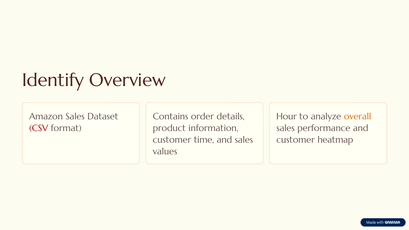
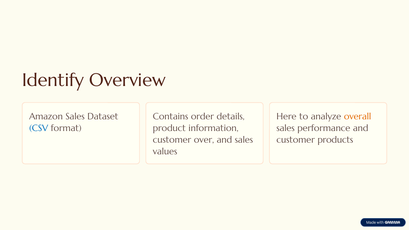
Hour: Hour -> Here (286, 116)
CSV colour: red -> blue (39, 128)
time: time -> over (204, 140)
heatmap: heatmap -> products (335, 140)
